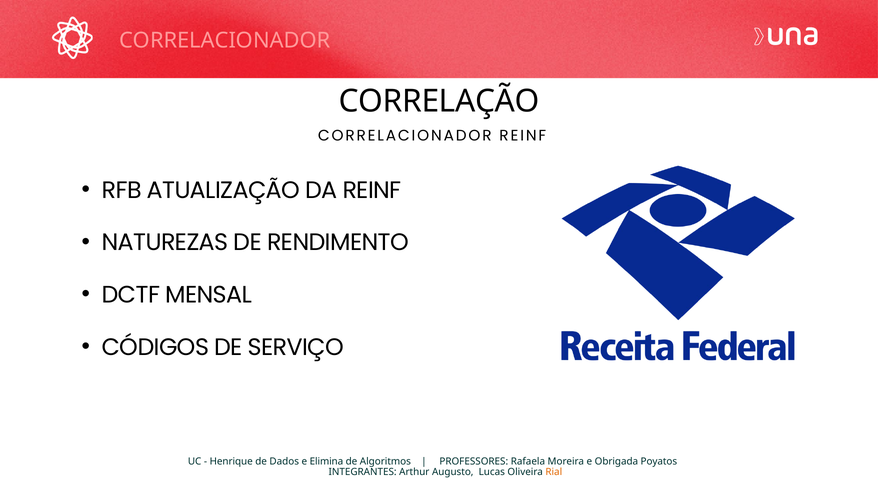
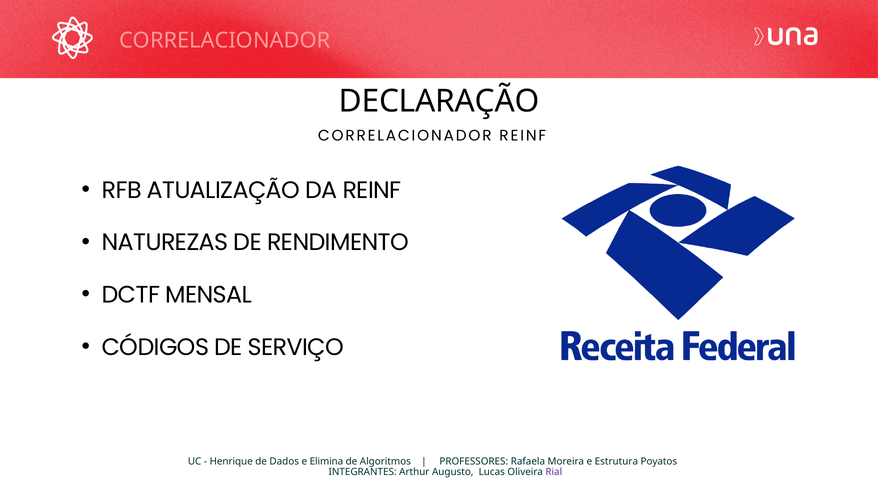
CORRELAÇÃO: CORRELAÇÃO -> DECLARAÇÃO (439, 101)
Obrigada: Obrigada -> Estrutura (616, 461)
Rial colour: orange -> purple (554, 472)
